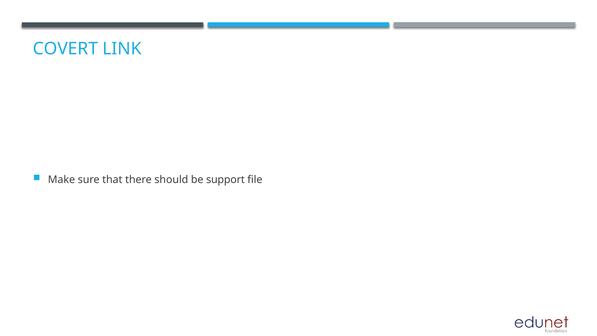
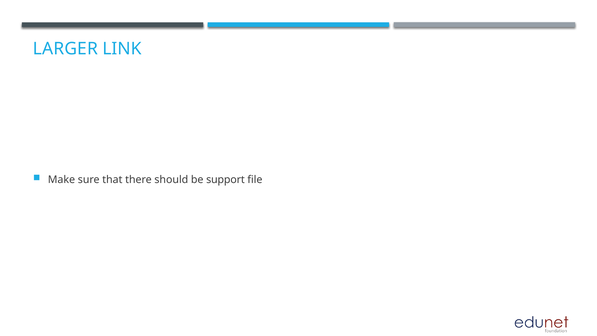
COVERT: COVERT -> LARGER (65, 49)
